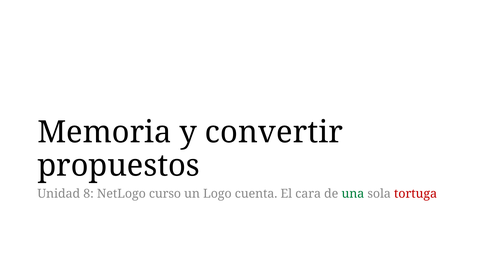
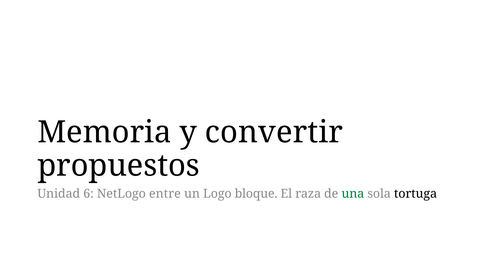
8: 8 -> 6 (89, 194)
curso: curso -> entre (165, 194)
cuenta: cuenta -> bloque (256, 194)
cara: cara -> raza (308, 194)
tortuga colour: red -> black (416, 194)
